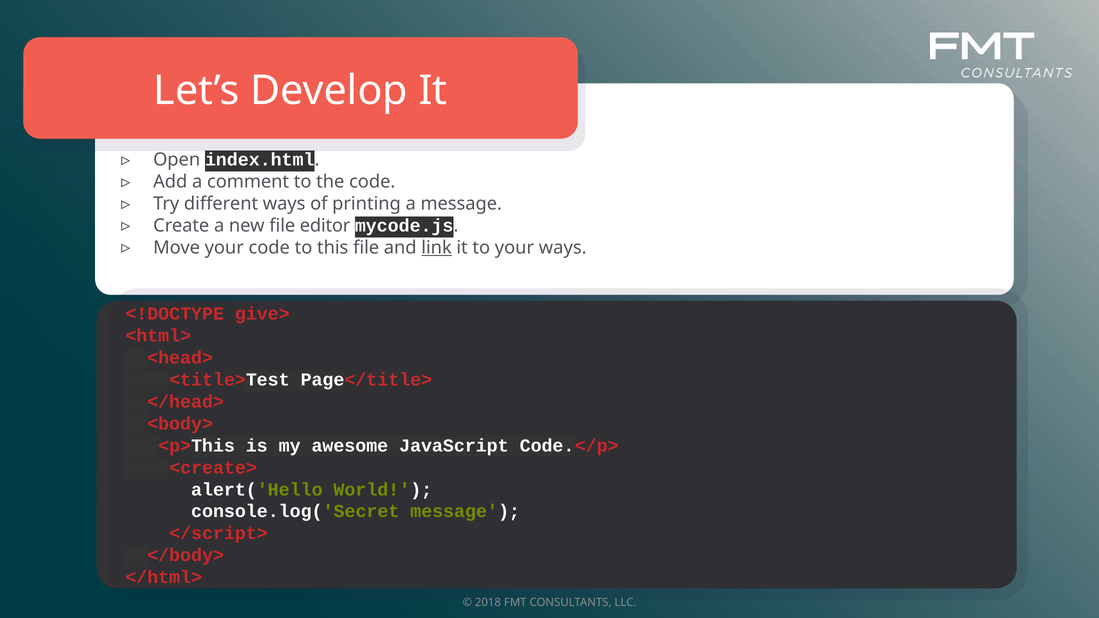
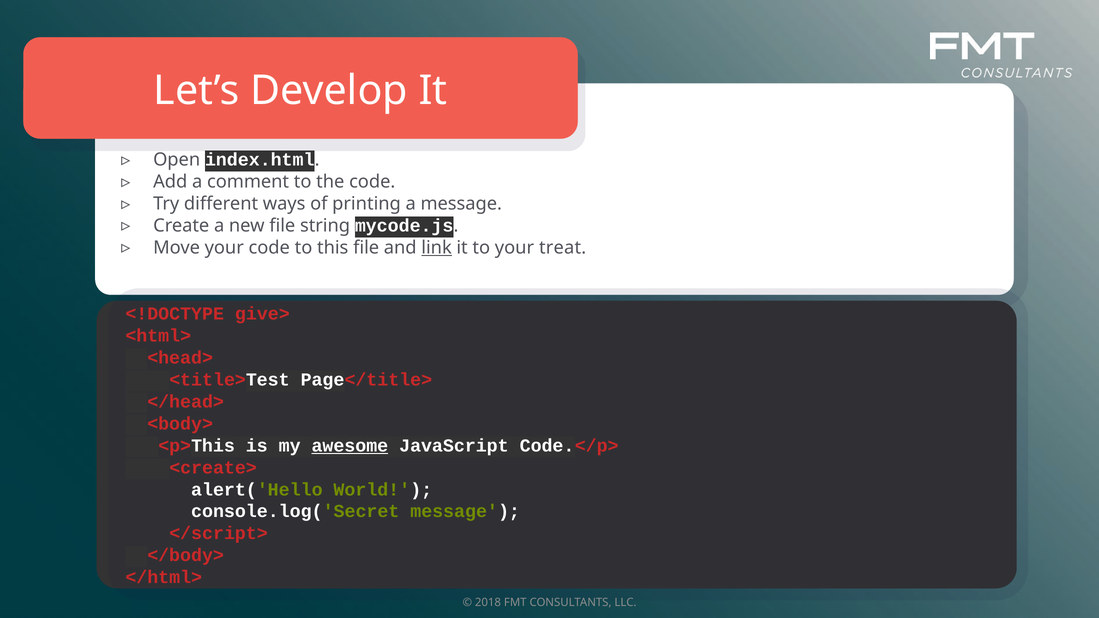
editor: editor -> string (325, 226)
your ways: ways -> treat (563, 248)
awesome underline: none -> present (350, 446)
